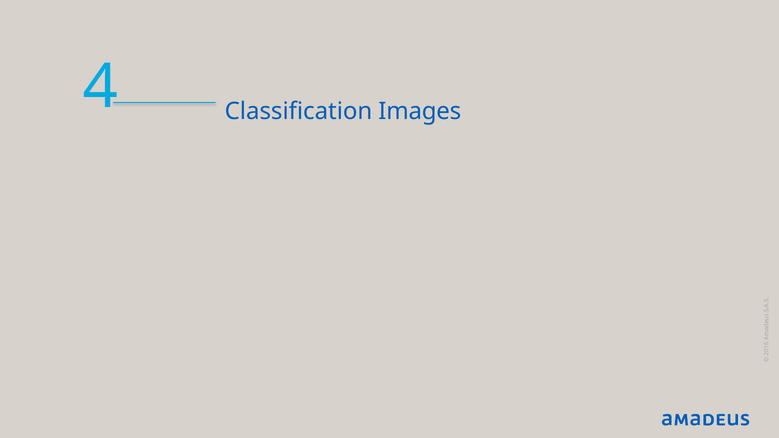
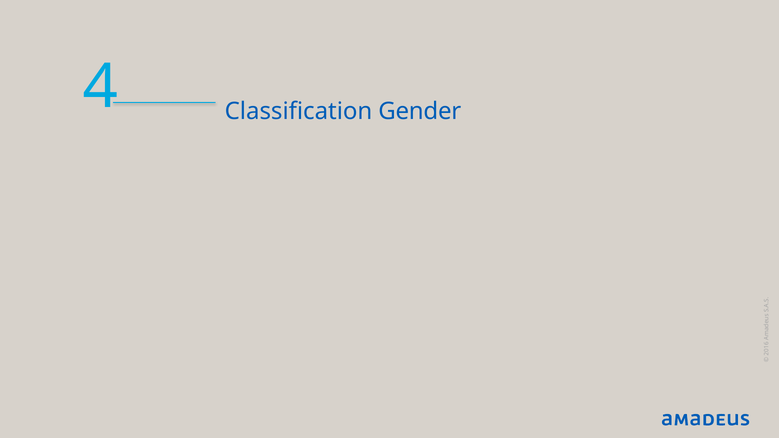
Images: Images -> Gender (420, 111)
